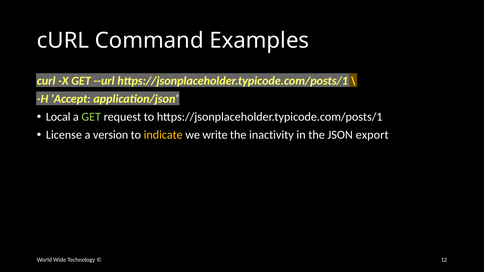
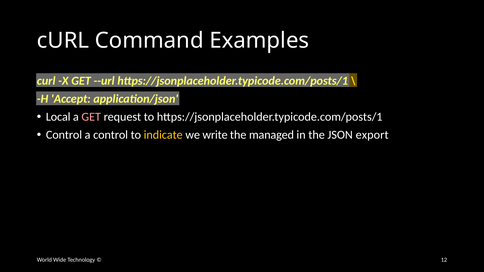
GET colour: light green -> pink (91, 117)
License: License -> Control (64, 135)
a version: version -> control (111, 135)
inactivity: inactivity -> managed (272, 135)
